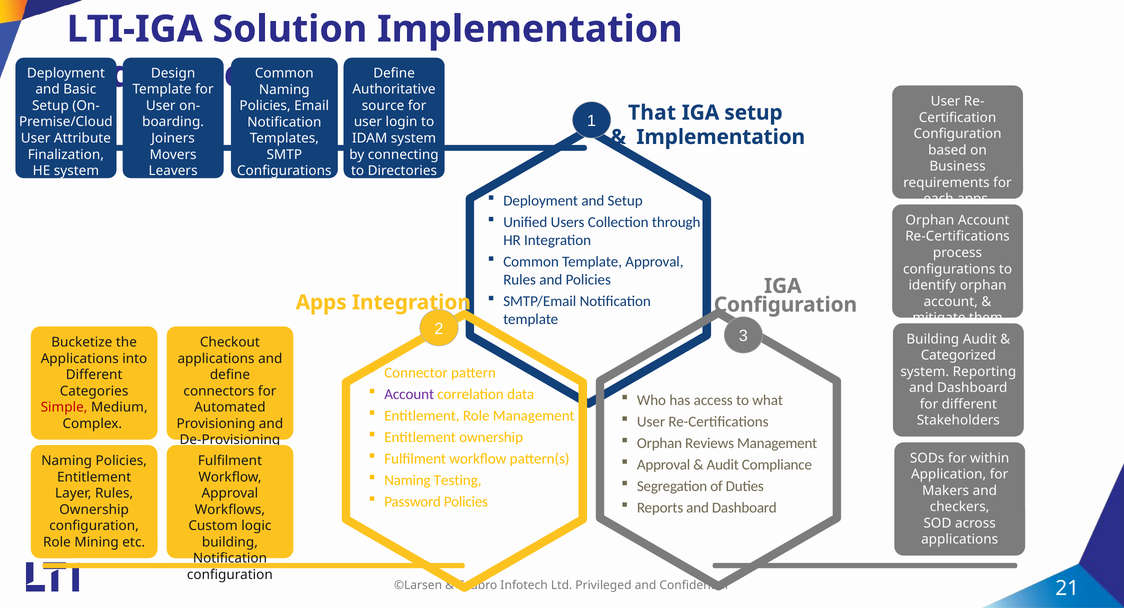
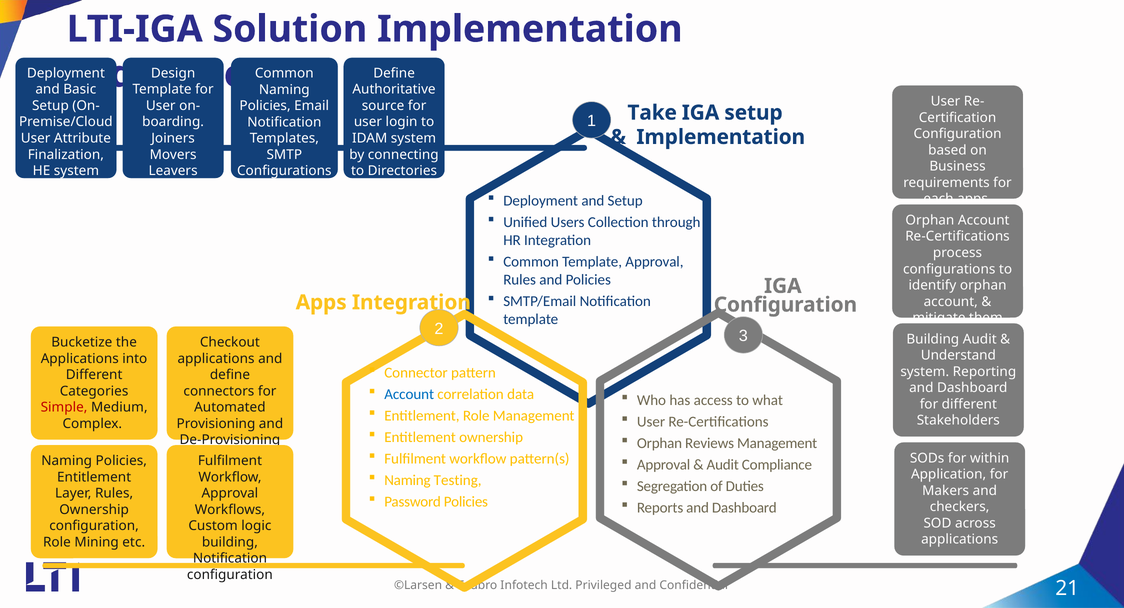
That: That -> Take (652, 113)
Categorized: Categorized -> Understand (958, 355)
Account colour: purple -> blue (409, 394)
